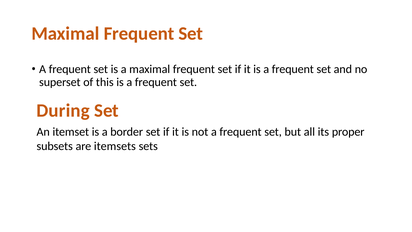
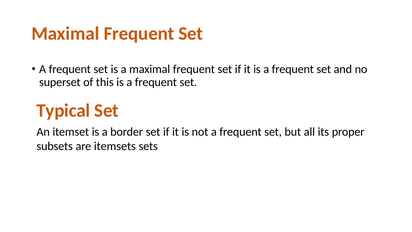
During: During -> Typical (63, 111)
